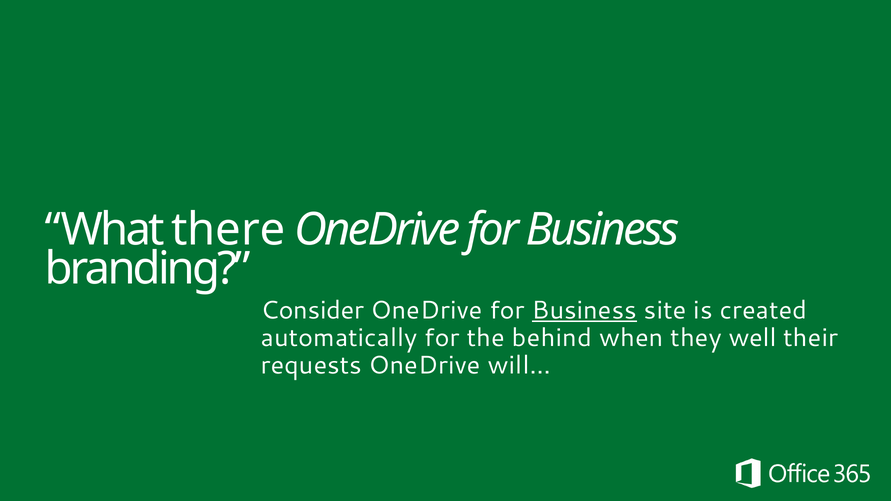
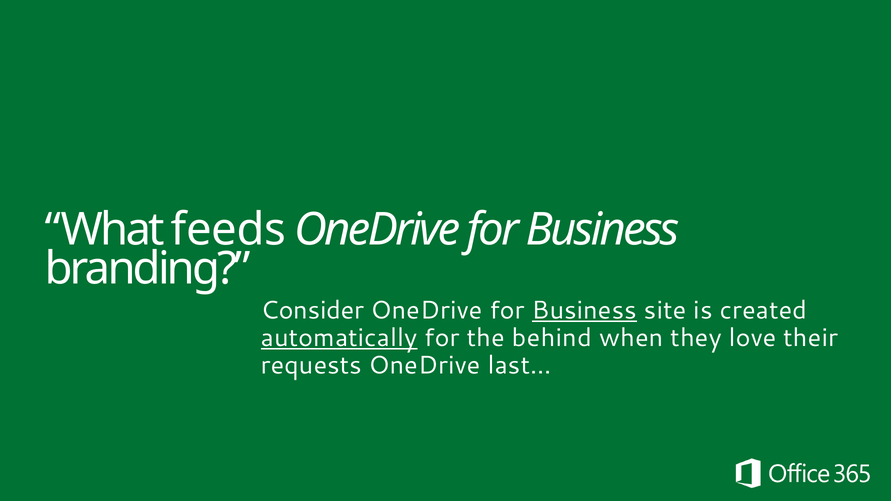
there: there -> feeds (228, 230)
automatically underline: none -> present (339, 338)
well: well -> love (753, 338)
will…: will… -> last… (520, 365)
